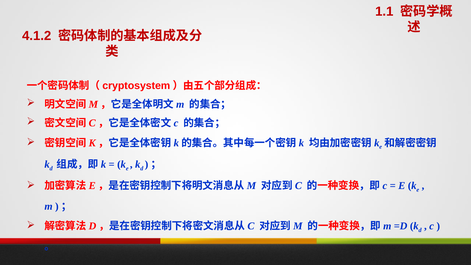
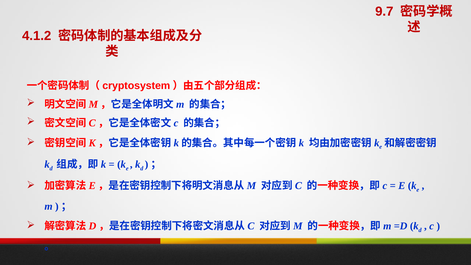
1.1: 1.1 -> 9.7 (384, 11)
